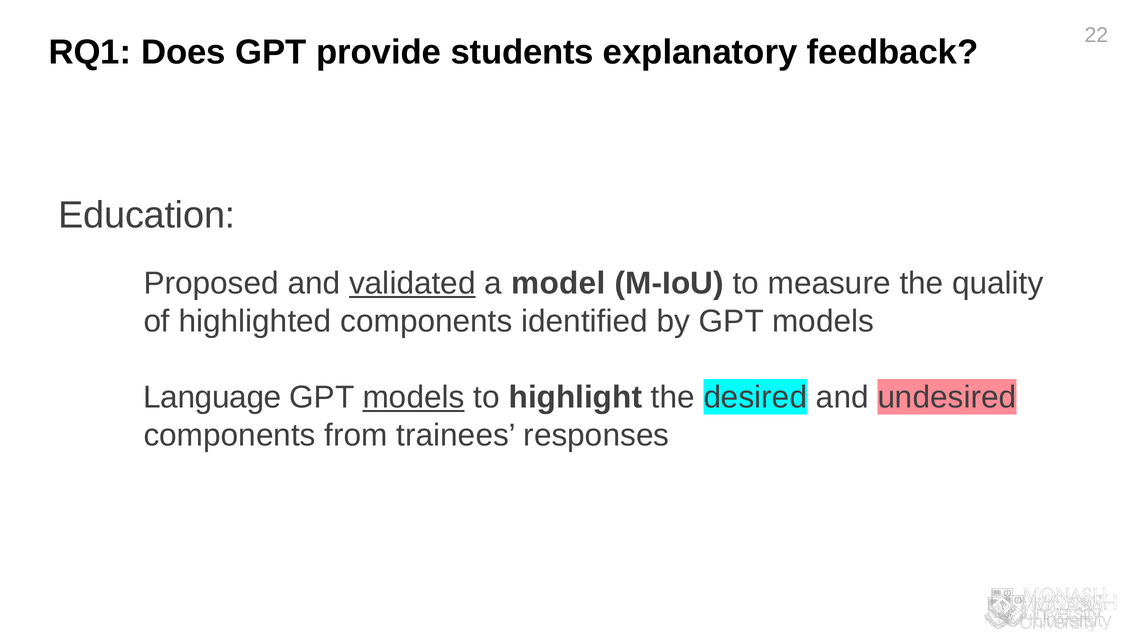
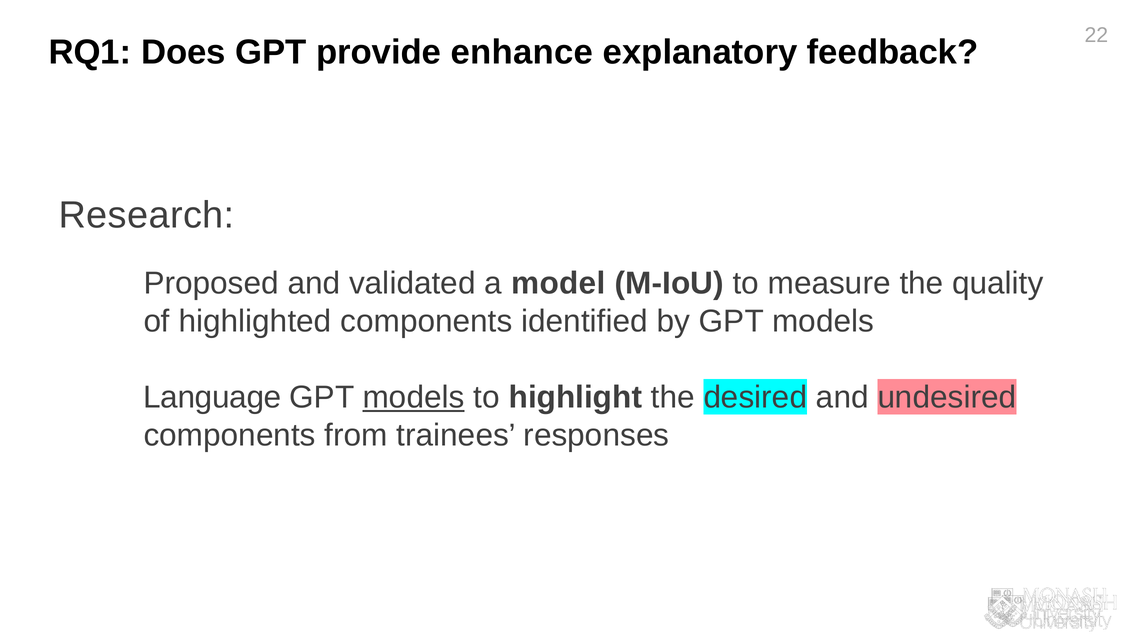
students: students -> enhance (522, 52)
Education: Education -> Research (147, 215)
validated underline: present -> none (412, 283)
